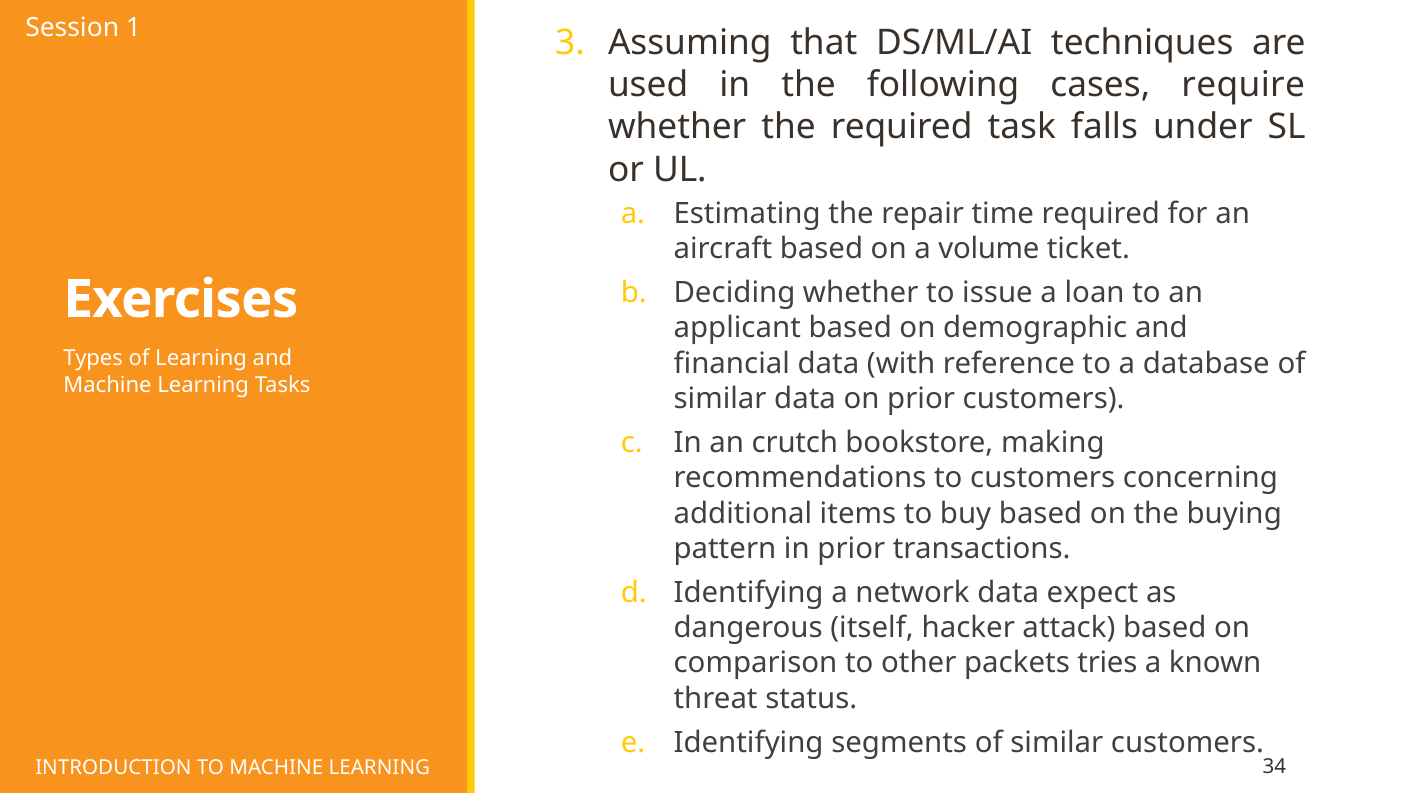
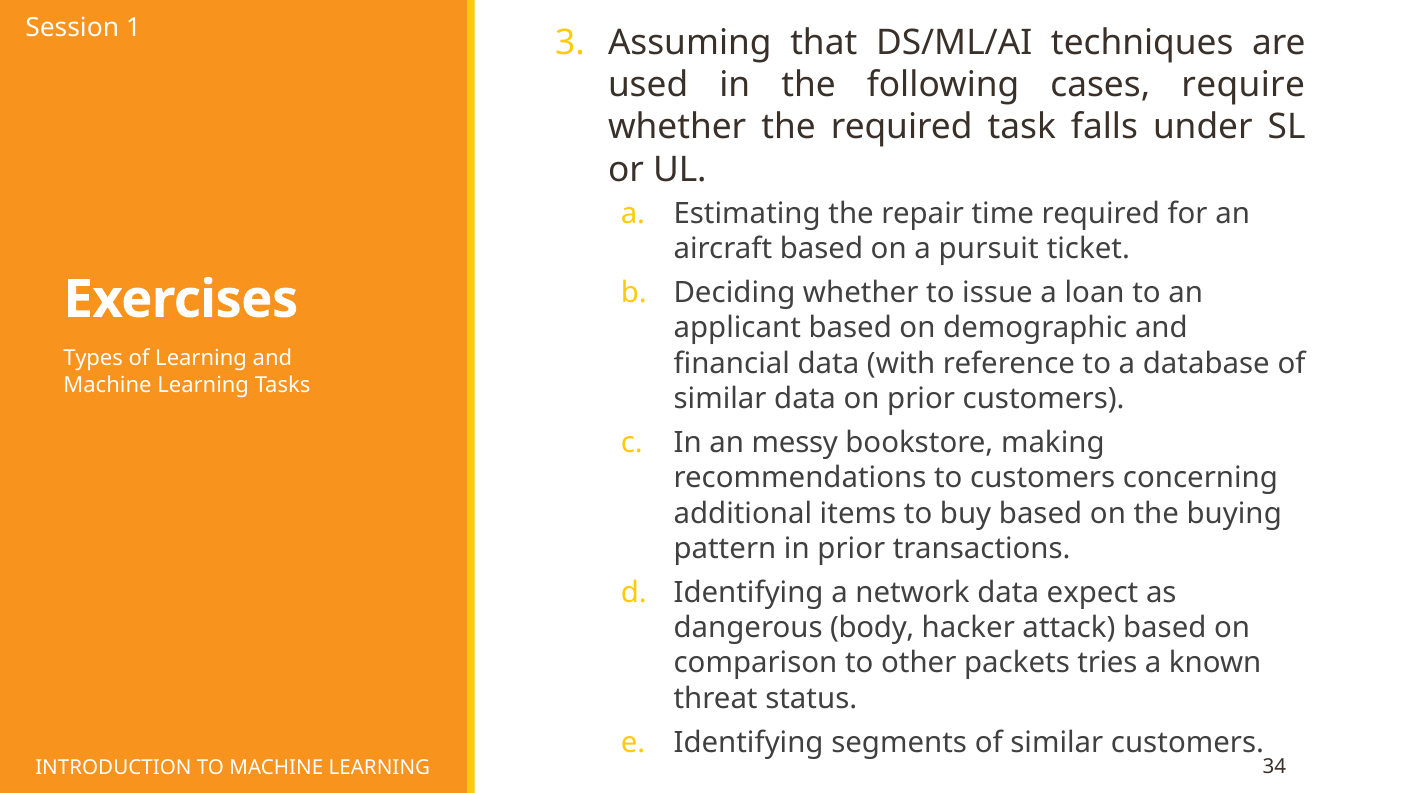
volume: volume -> pursuit (989, 249)
crutch: crutch -> messy (795, 443)
itself: itself -> body (872, 628)
